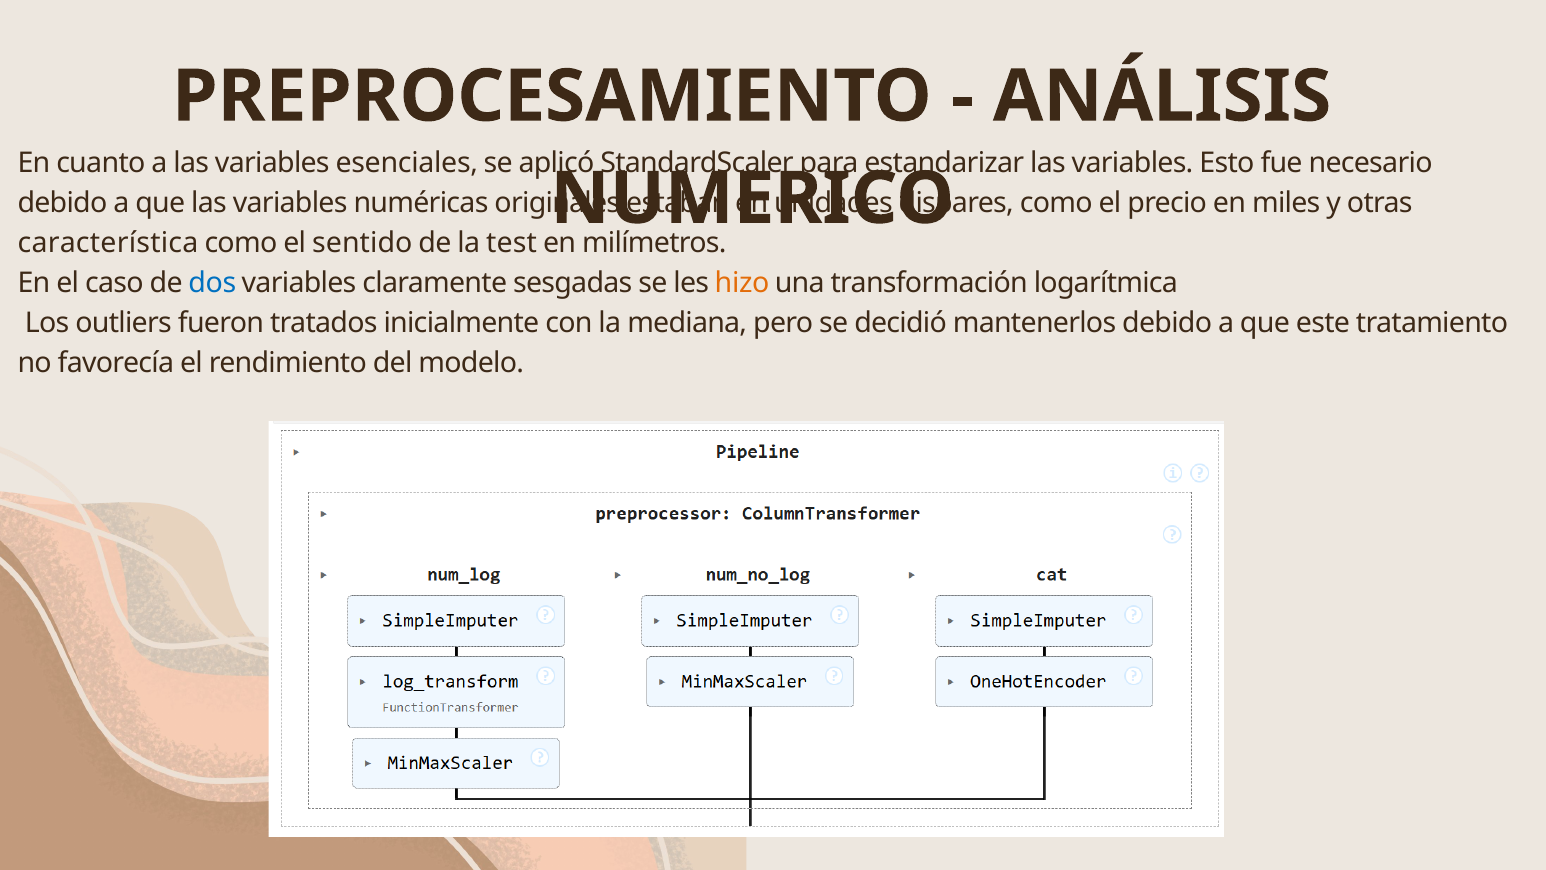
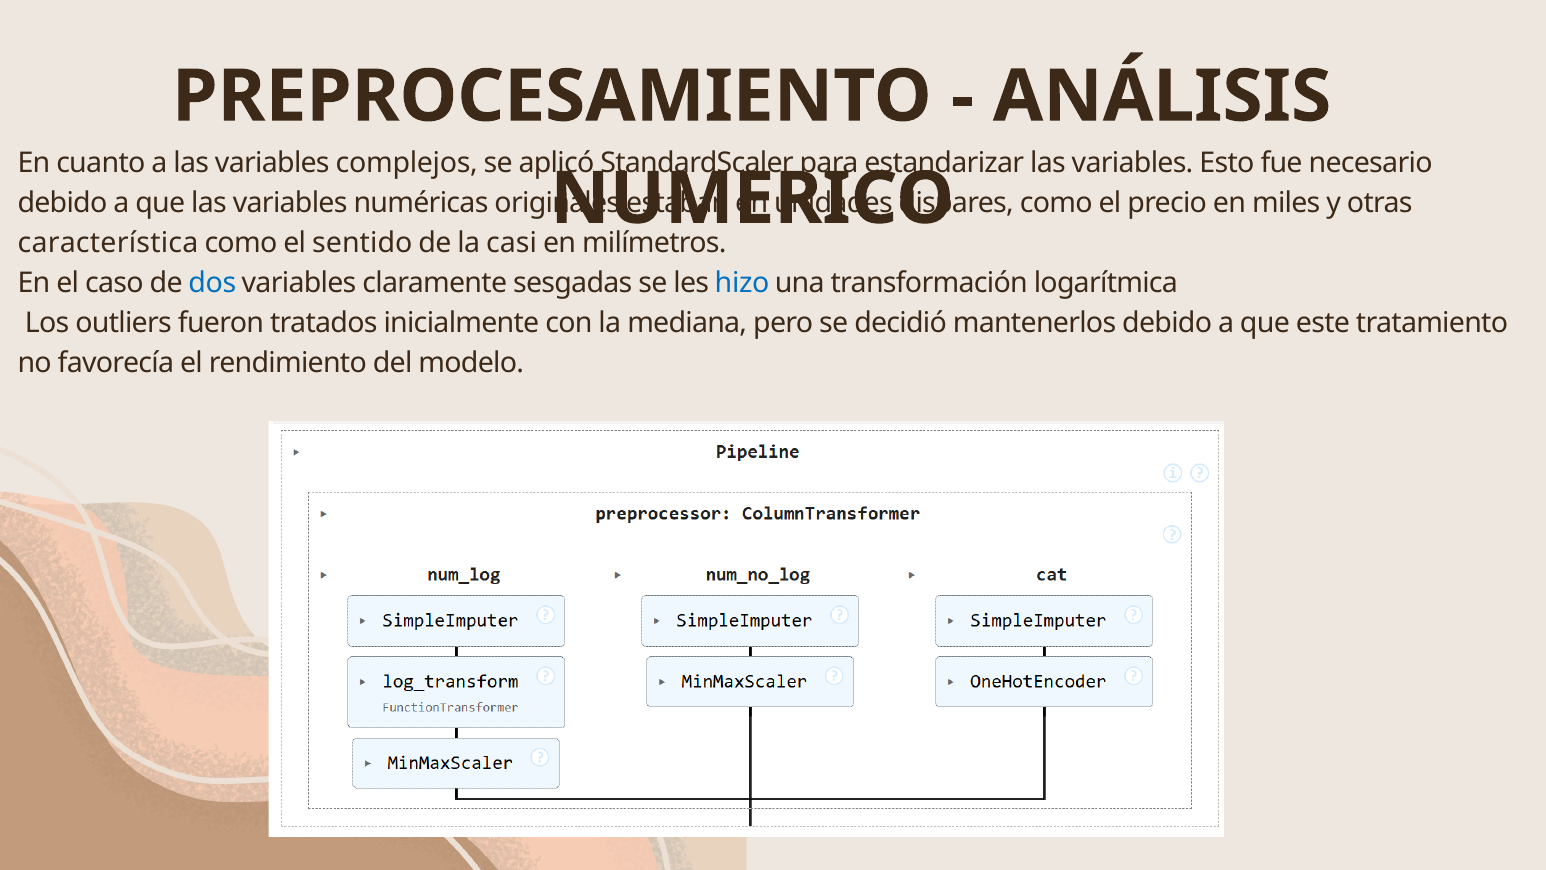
esenciales: esenciales -> complejos (407, 163)
test: test -> casi (512, 243)
hizo colour: orange -> blue (742, 283)
